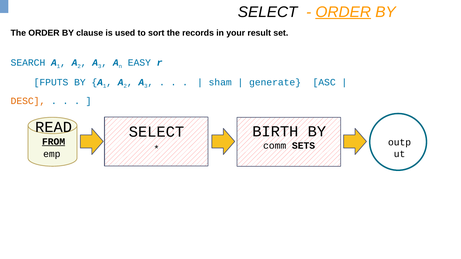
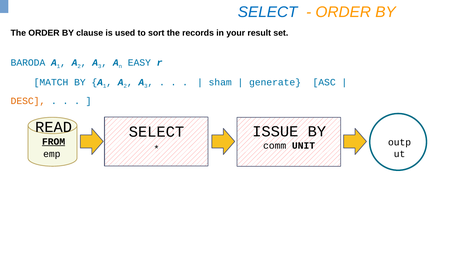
SELECT colour: black -> blue (268, 12)
ORDER underline: present -> none (343, 12)
SEARCH: SEARCH -> BARODA (28, 63)
FPUTS: FPUTS -> MATCH (51, 82)
BIRTH: BIRTH -> ISSUE (275, 131)
SETS: SETS -> UNIT (304, 146)
